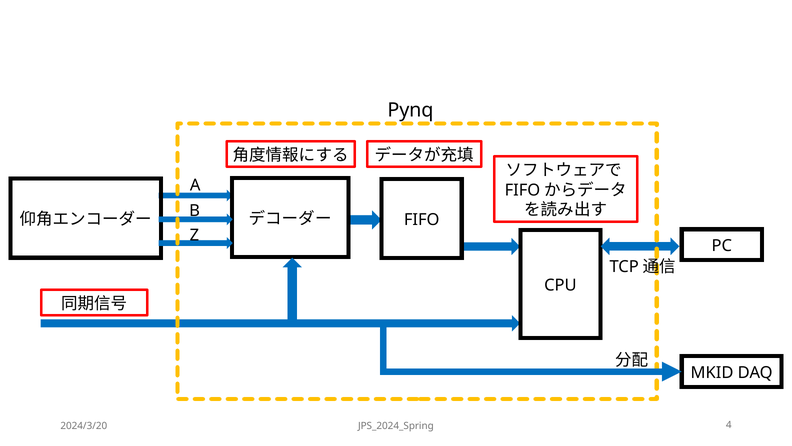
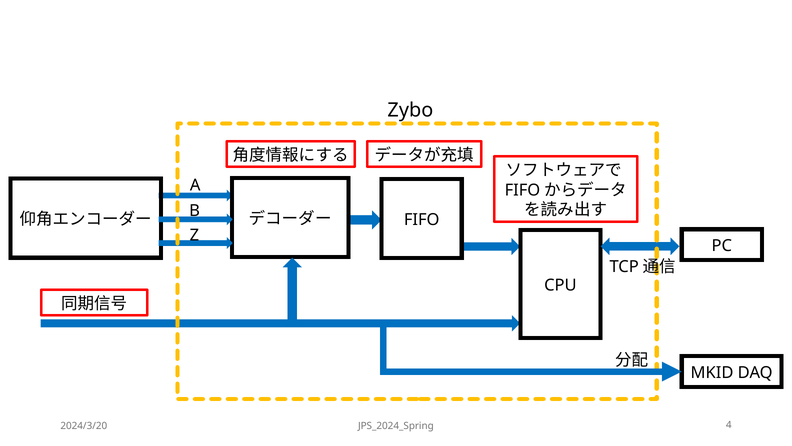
Pynq: Pynq -> Zybo (410, 110)
